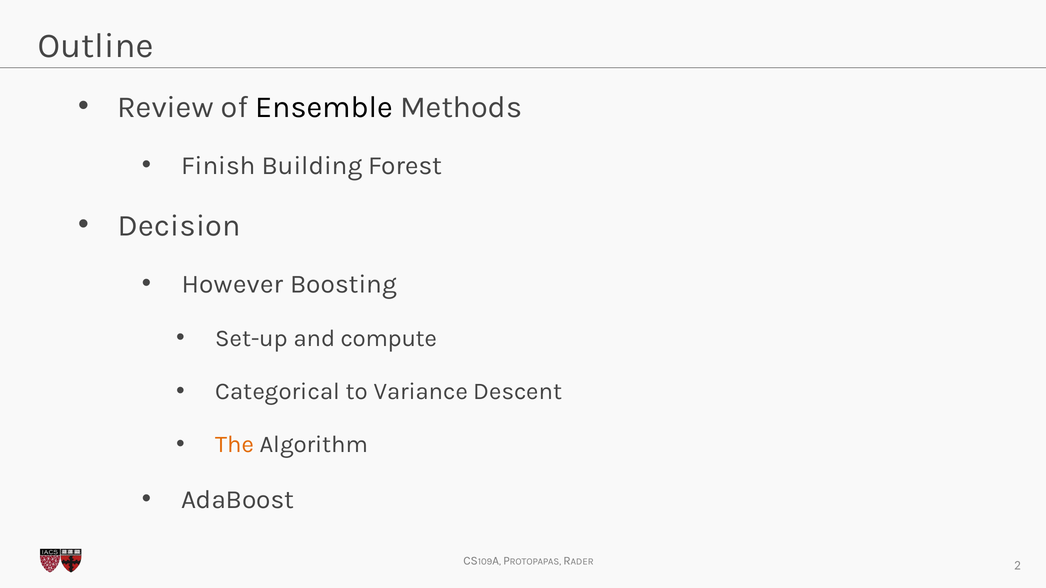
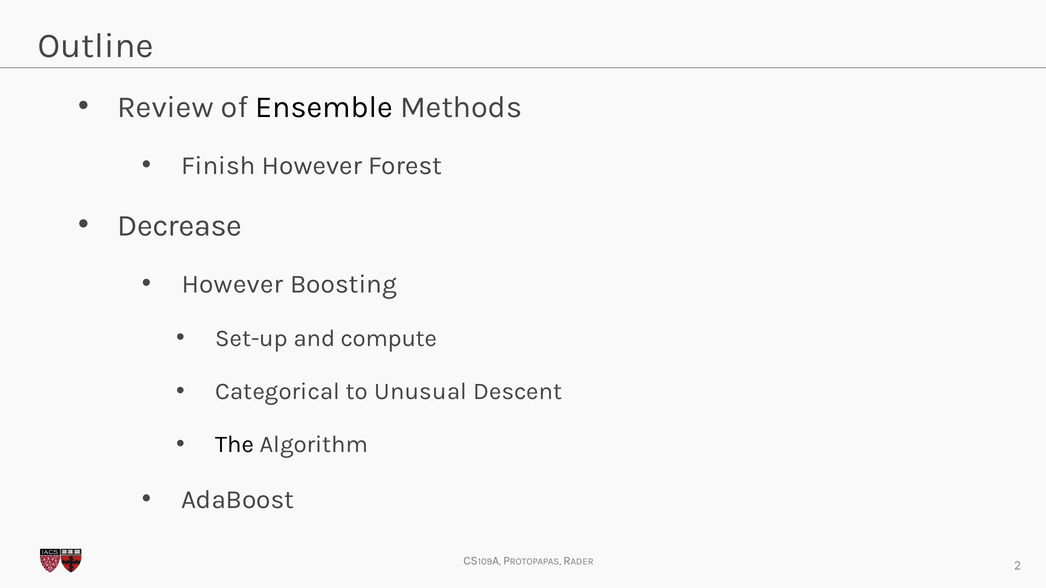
Finish Building: Building -> However (312, 166)
Decision: Decision -> Decrease (180, 226)
Variance: Variance -> Unusual (421, 392)
The colour: orange -> black (235, 445)
